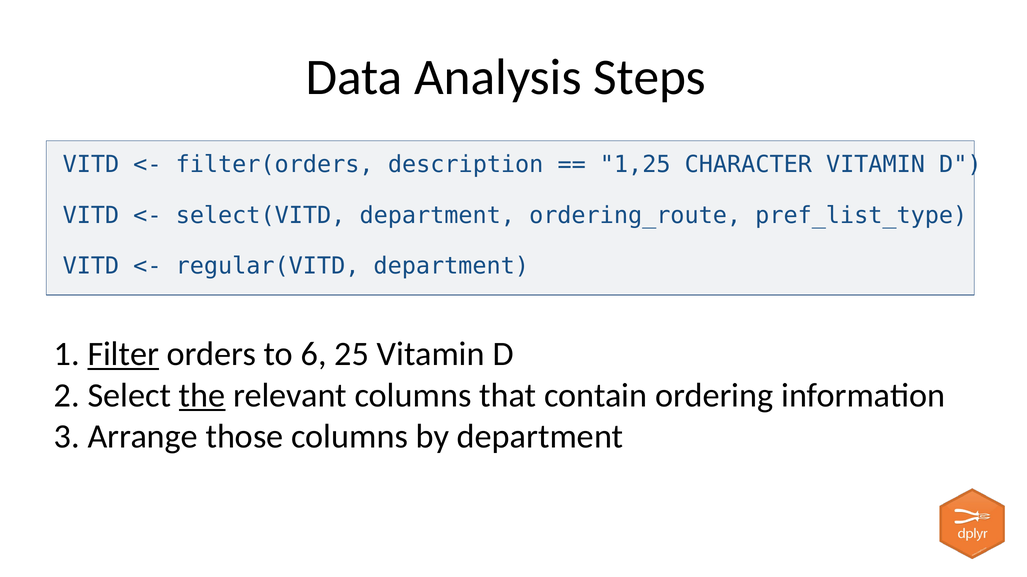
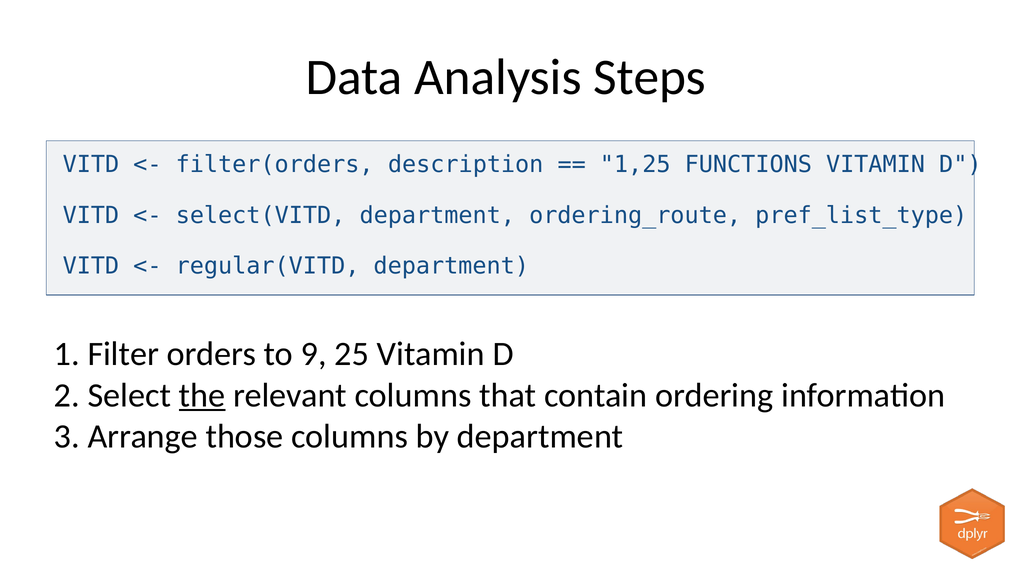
CHARACTER: CHARACTER -> FUNCTIONS (748, 165)
Filter underline: present -> none (123, 355)
6: 6 -> 9 (314, 355)
